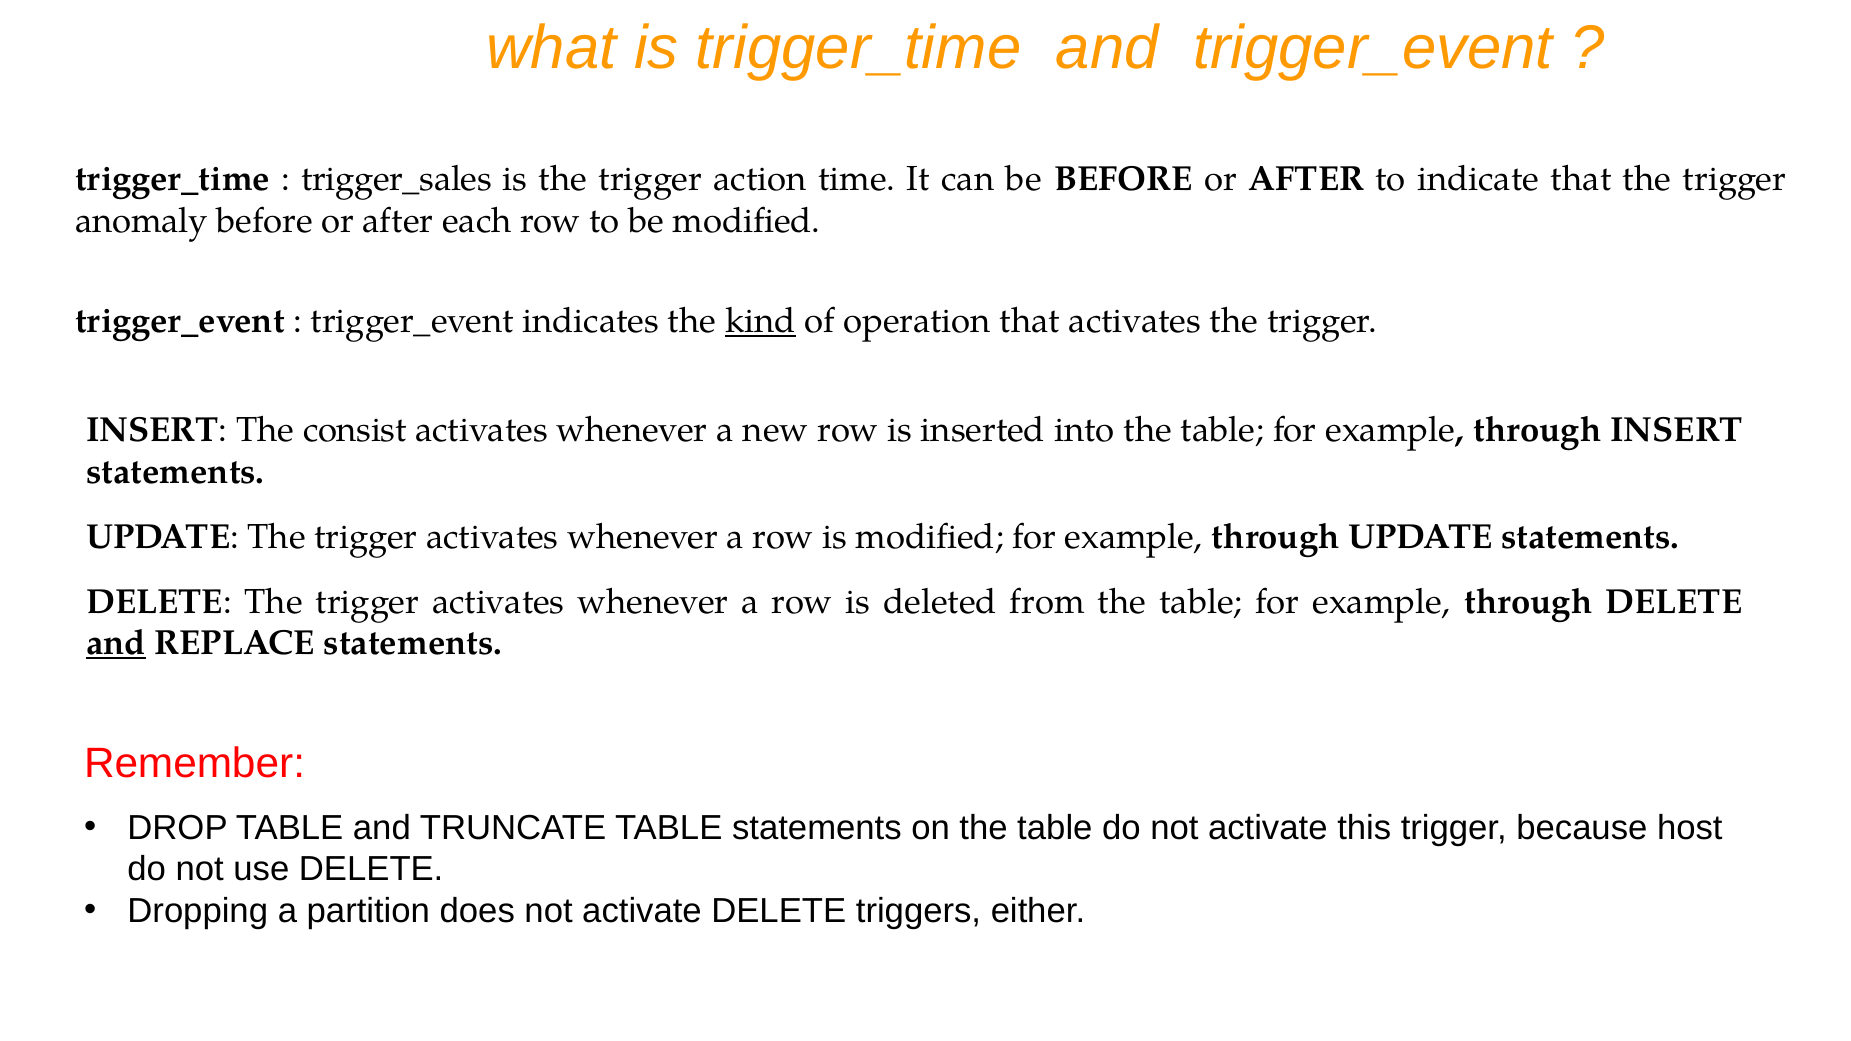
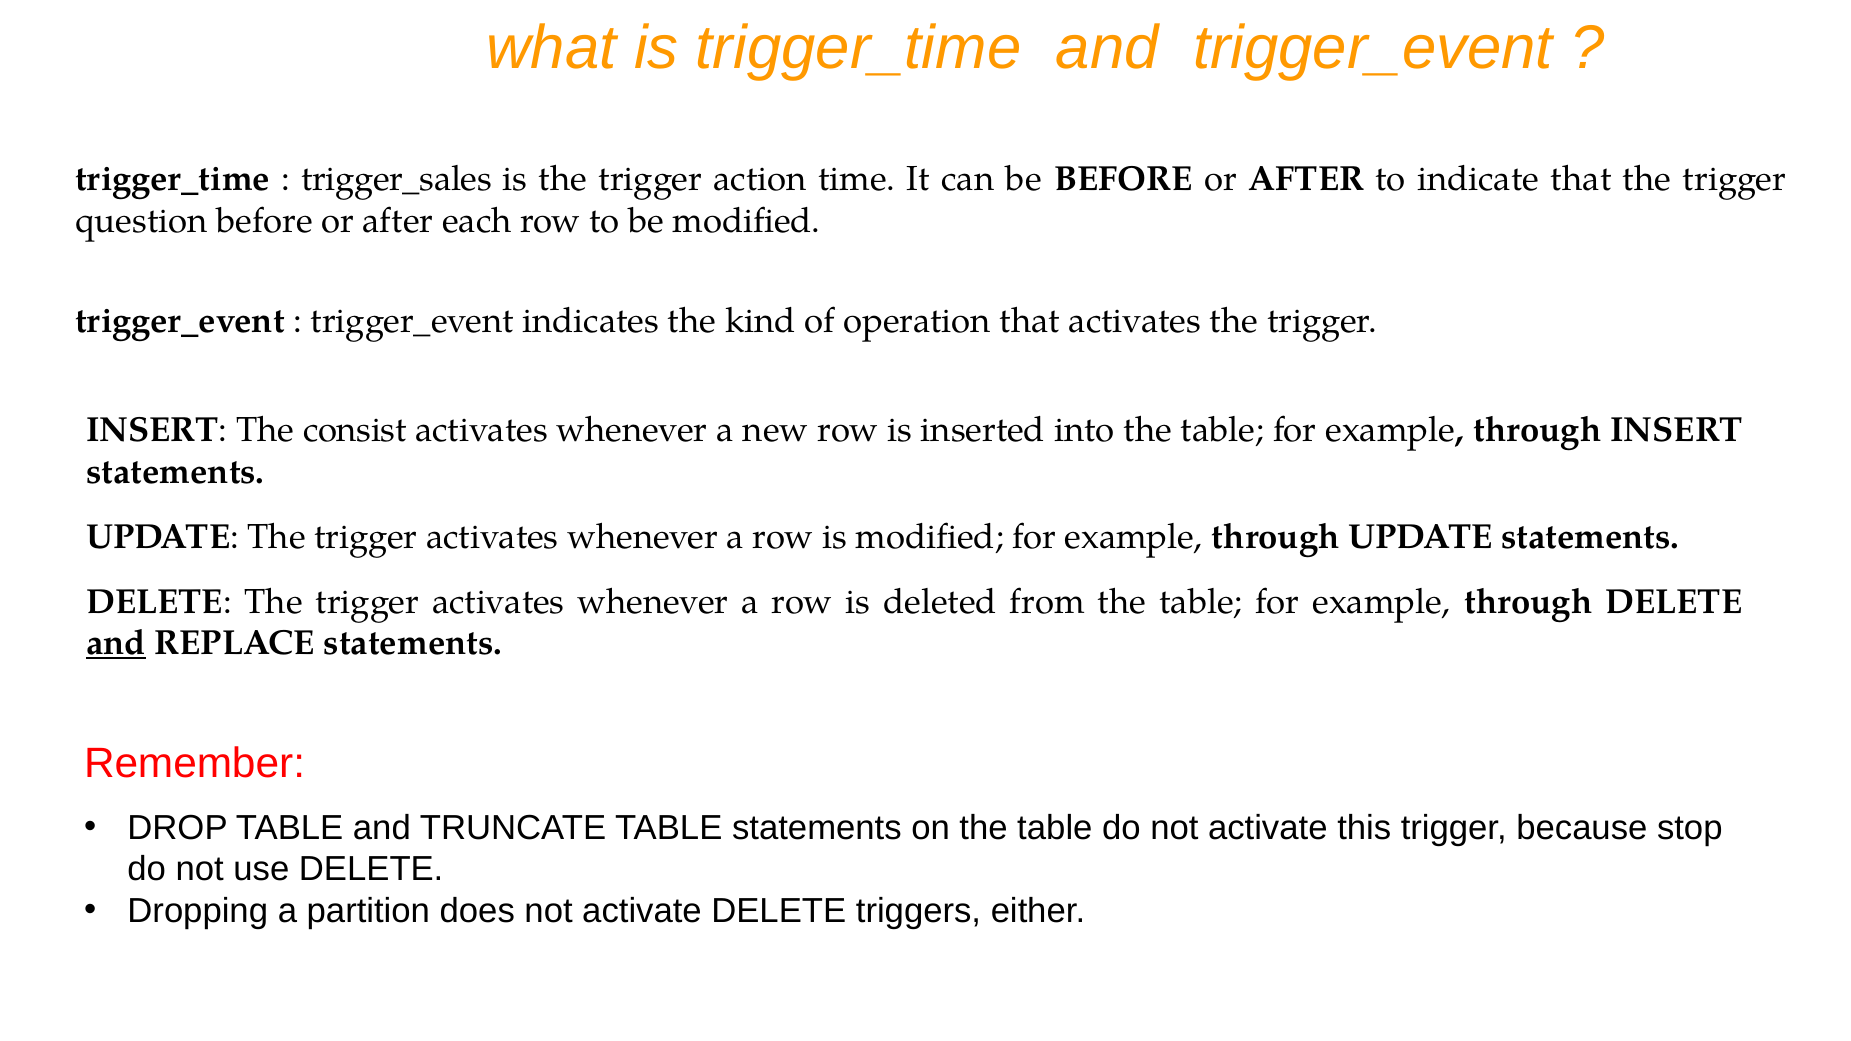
anomaly: anomaly -> question (142, 221)
kind underline: present -> none (760, 321)
host: host -> stop (1690, 828)
